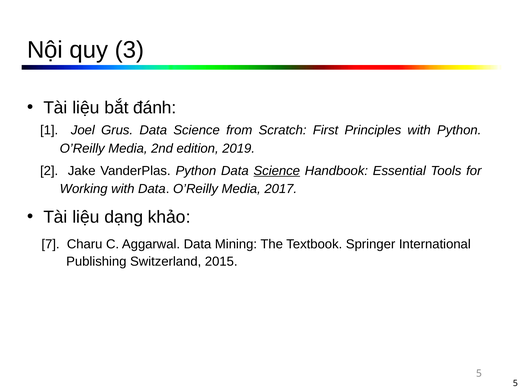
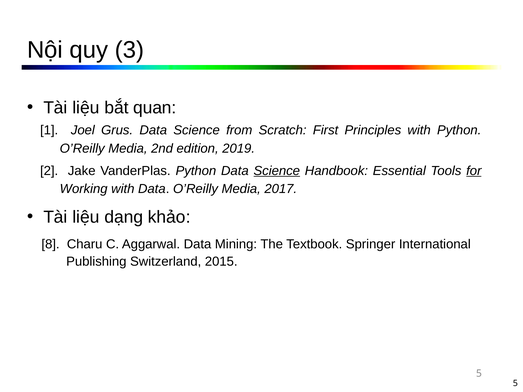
đánh: đánh -> quan (155, 108)
for underline: none -> present (474, 171)
7: 7 -> 8 (51, 244)
